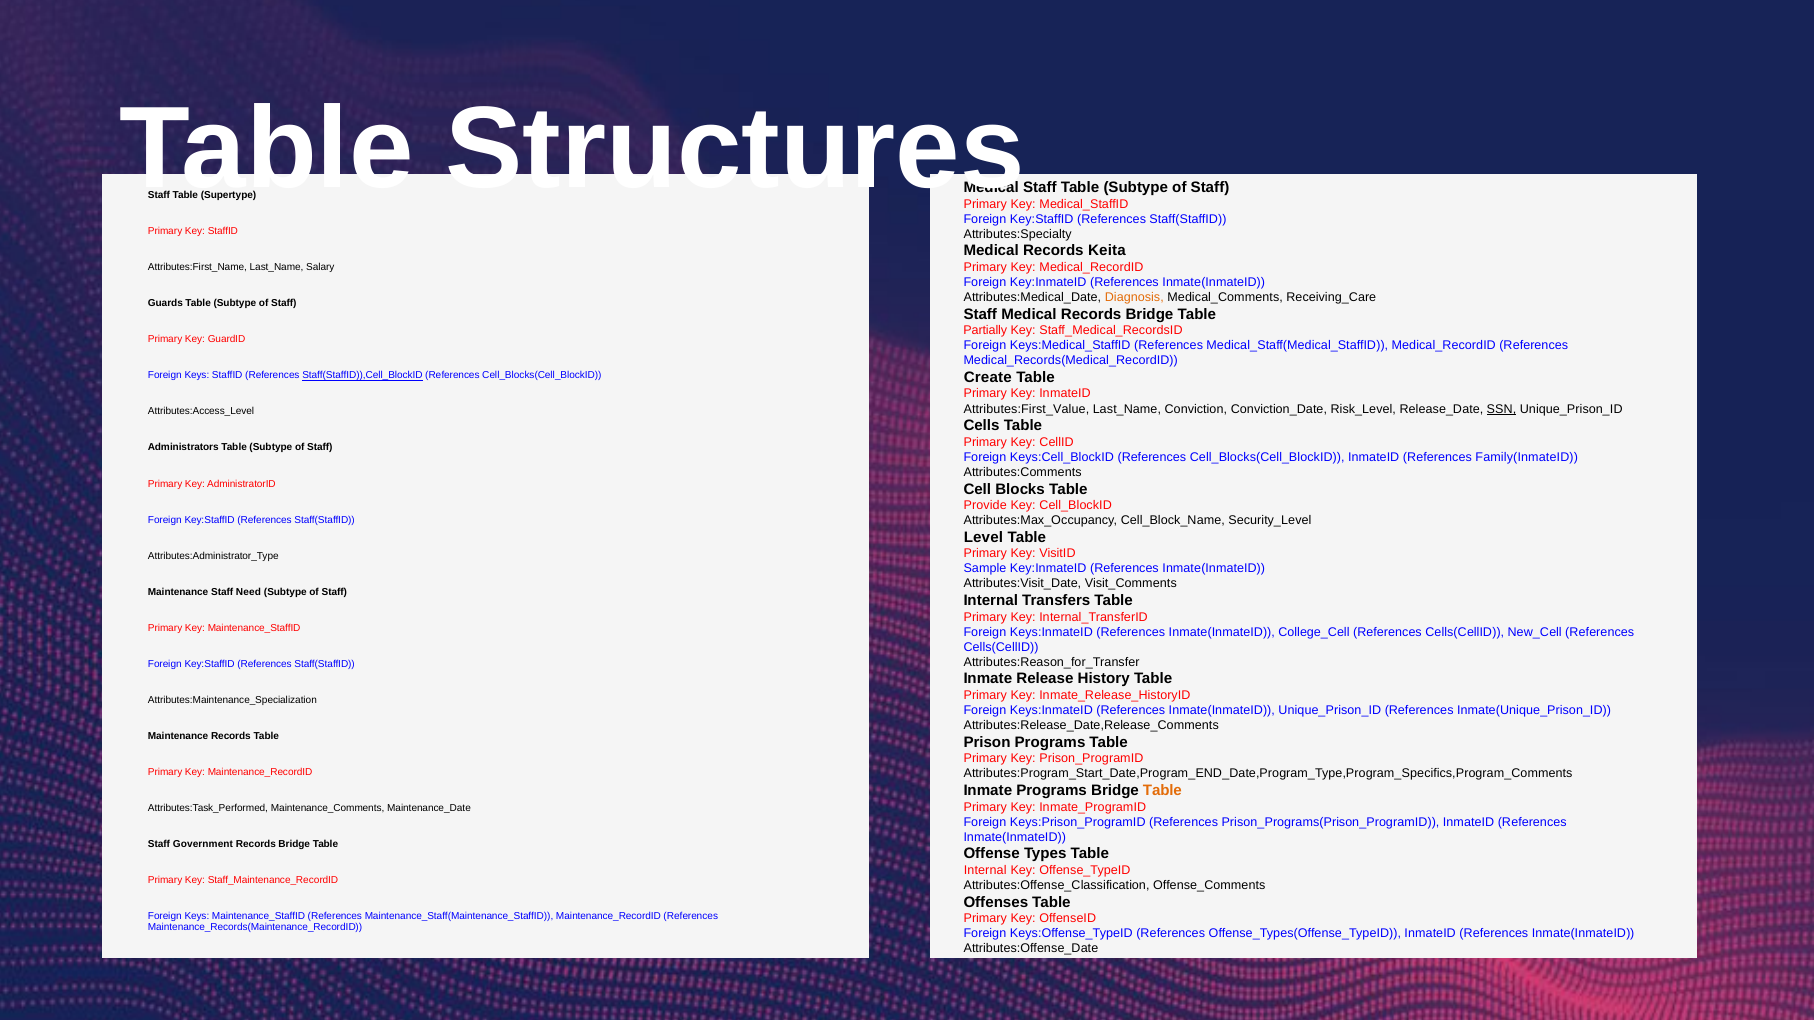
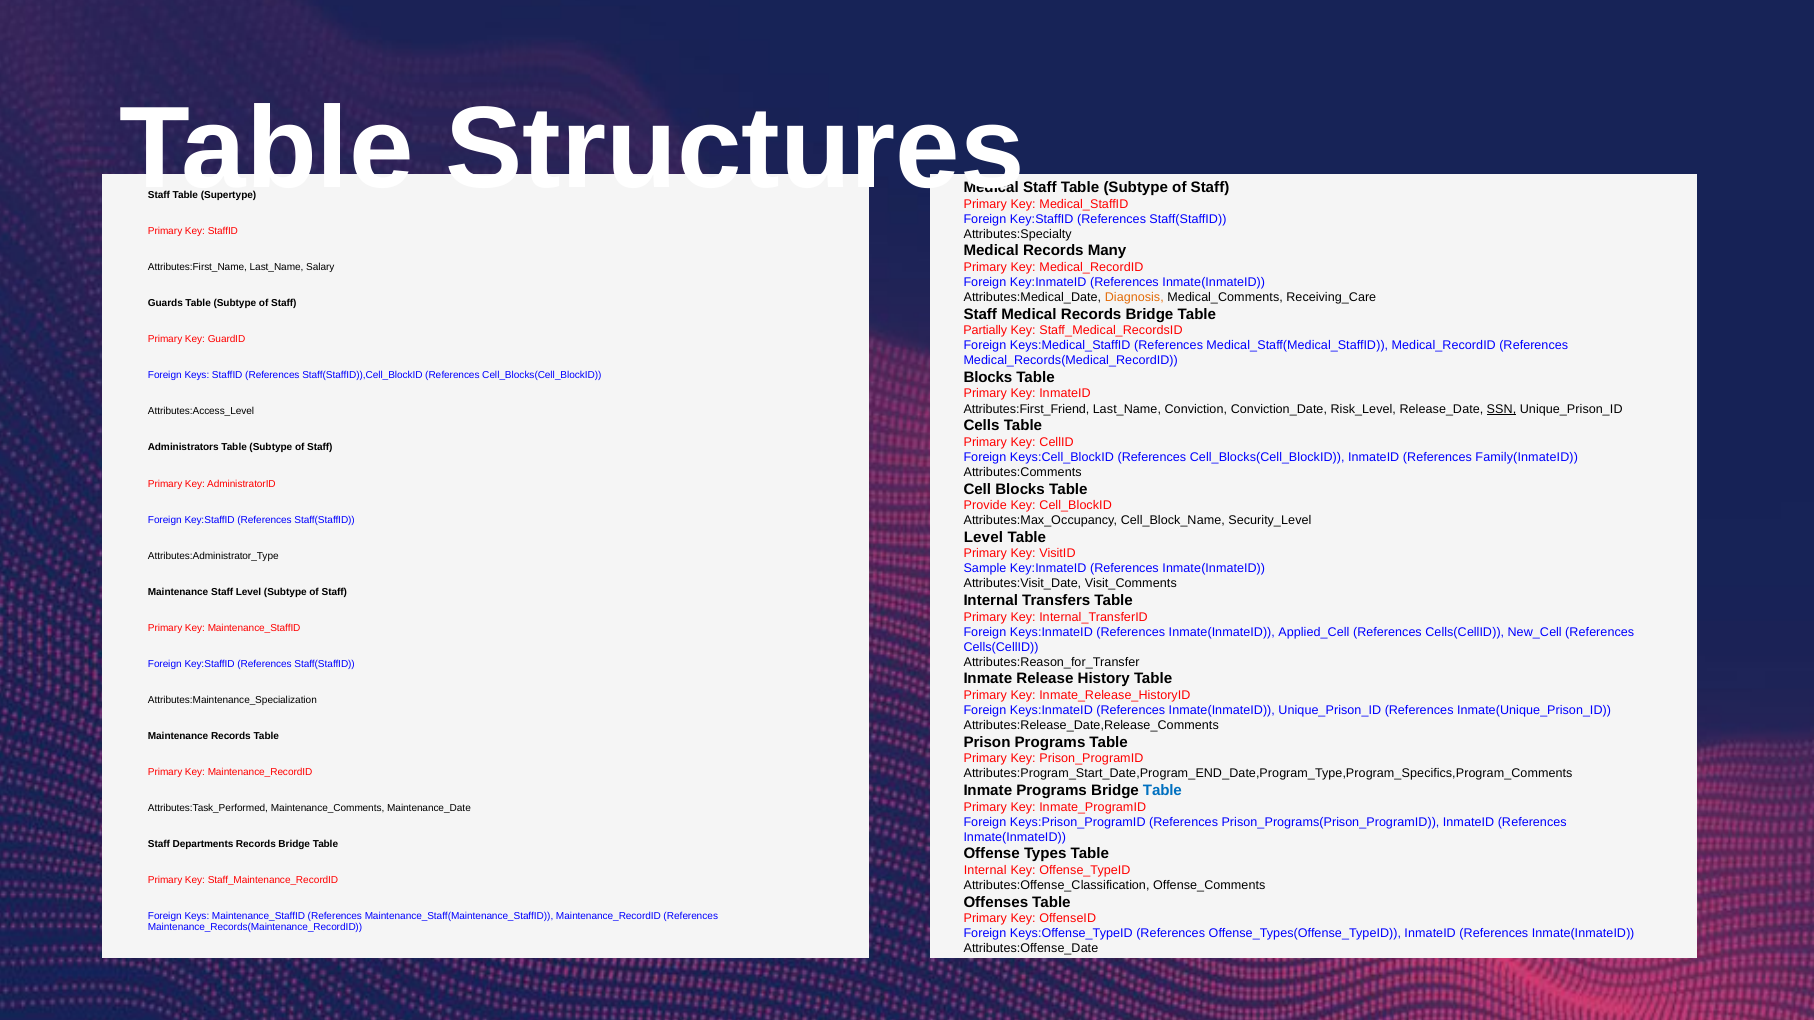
Keita: Keita -> Many (1107, 251)
Create: Create -> Blocks (988, 378)
Staff(StaffID)),Cell_BlockID underline: present -> none (362, 376)
Attributes:First_Value: Attributes:First_Value -> Attributes:First_Friend (1026, 409)
Staff Need: Need -> Level (249, 592)
College_Cell: College_Cell -> Applied_Cell (1314, 632)
Table colour: orange -> blue (1162, 791)
Government: Government -> Departments (203, 845)
